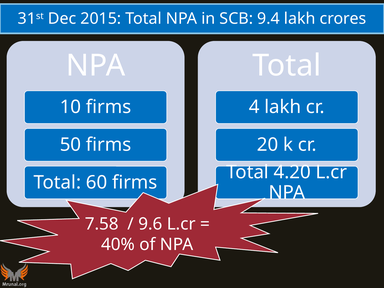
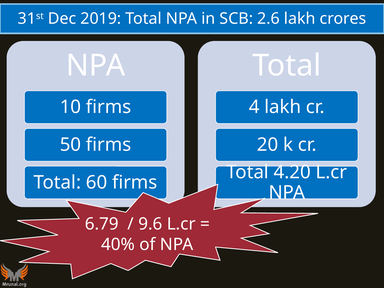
2015: 2015 -> 2019 (101, 19)
9.4: 9.4 -> 2.6 (268, 19)
7.58: 7.58 -> 6.79 (102, 224)
